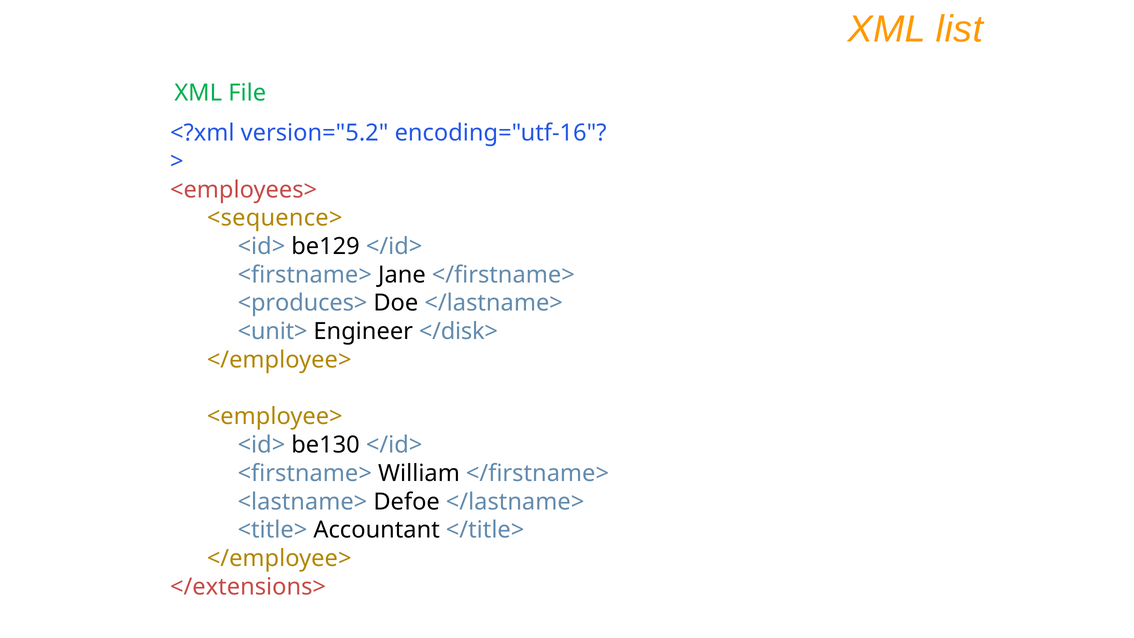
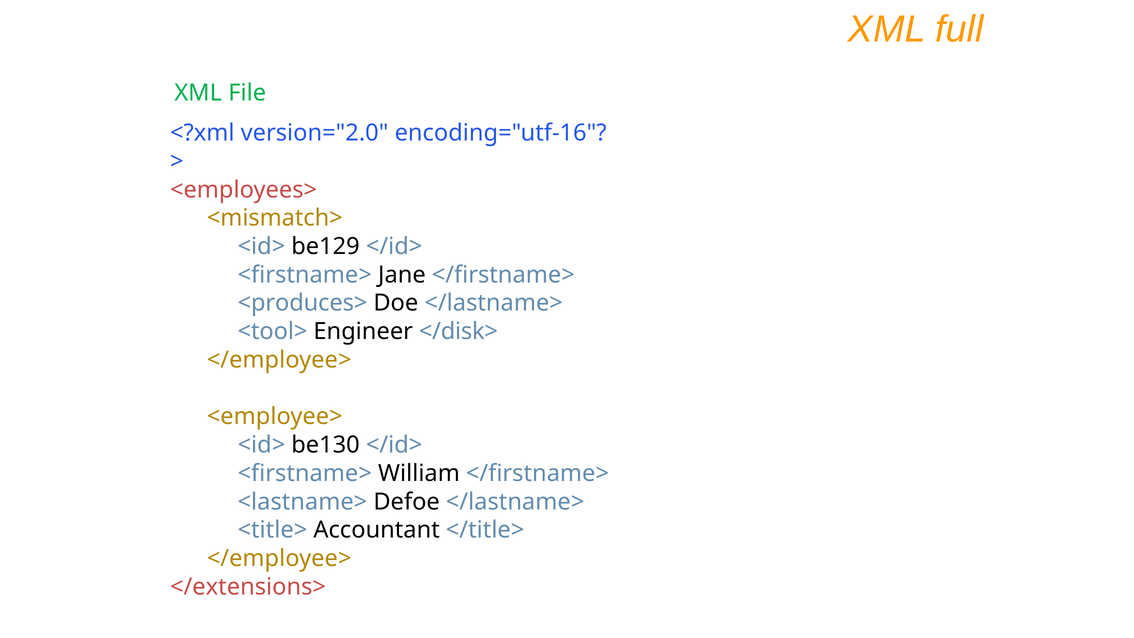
list: list -> full (960, 30)
version="5.2: version="5.2 -> version="2.0 (315, 133)
<sequence>: <sequence> -> <mismatch> (275, 218)
<unit>: <unit> -> <tool> (273, 331)
